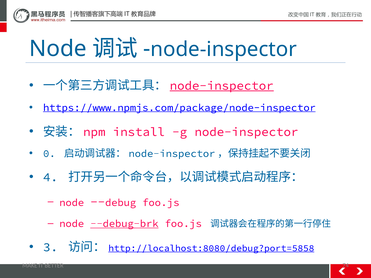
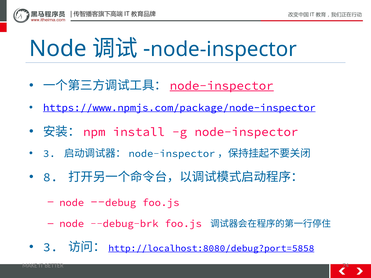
0: 0 -> 3 (49, 154)
4: 4 -> 8 (50, 177)
--debug-brk underline: present -> none (124, 224)
